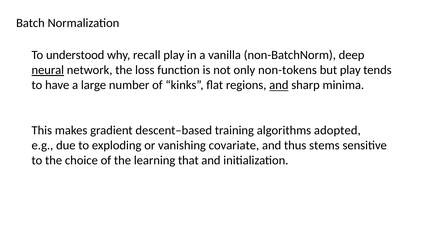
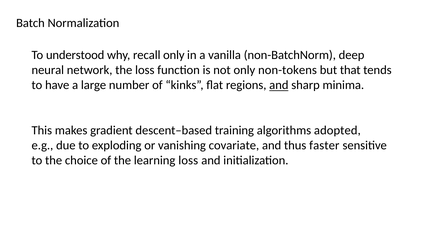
recall play: play -> only (174, 55)
neural underline: present -> none (48, 70)
but play: play -> that (350, 70)
stems: stems -> faster (324, 146)
learning that: that -> loss (188, 161)
